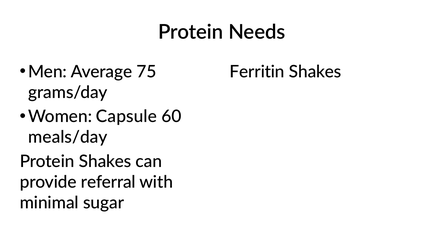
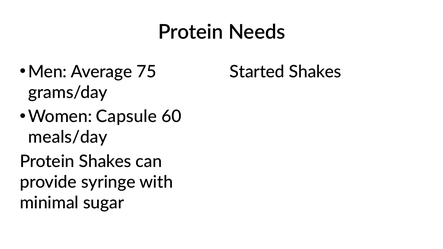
Ferritin: Ferritin -> Started (257, 72)
referral: referral -> syringe (108, 182)
